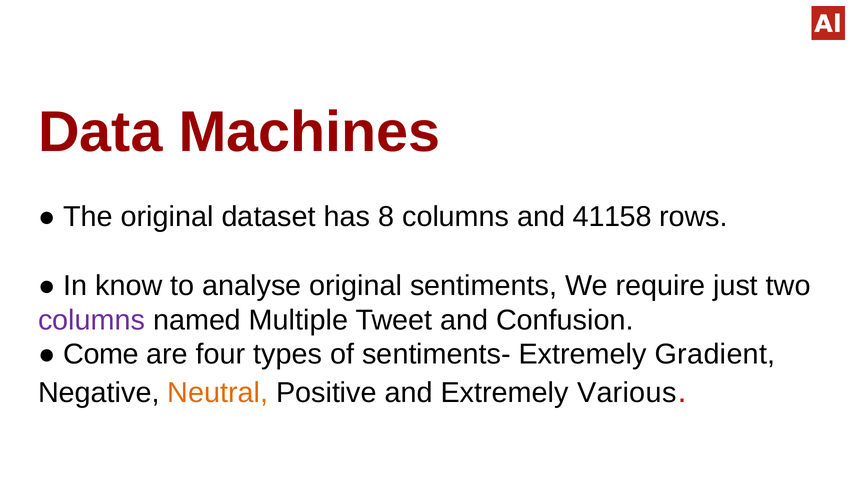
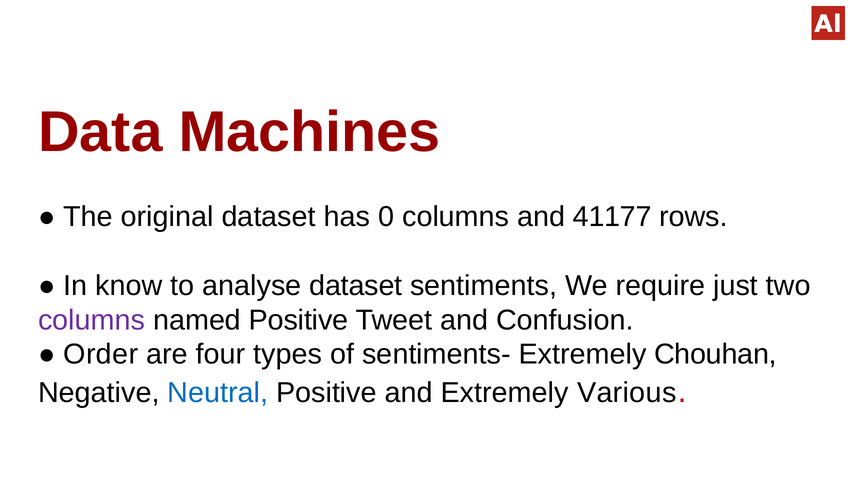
8: 8 -> 0 (386, 217)
41158: 41158 -> 41177 (612, 217)
analyse original: original -> dataset (356, 286)
named Multiple: Multiple -> Positive (299, 320)
Come: Come -> Order (101, 355)
Gradient: Gradient -> Chouhan (715, 355)
Neutral colour: orange -> blue (218, 393)
